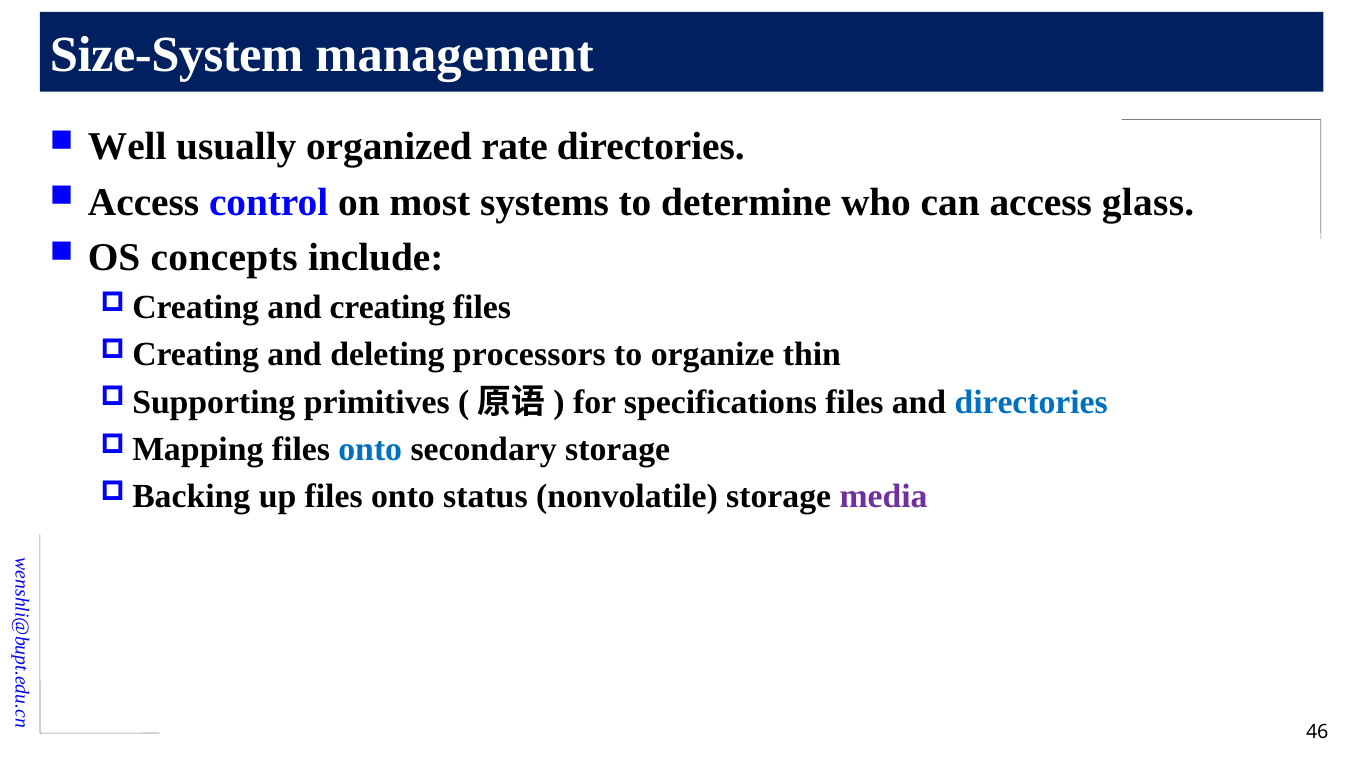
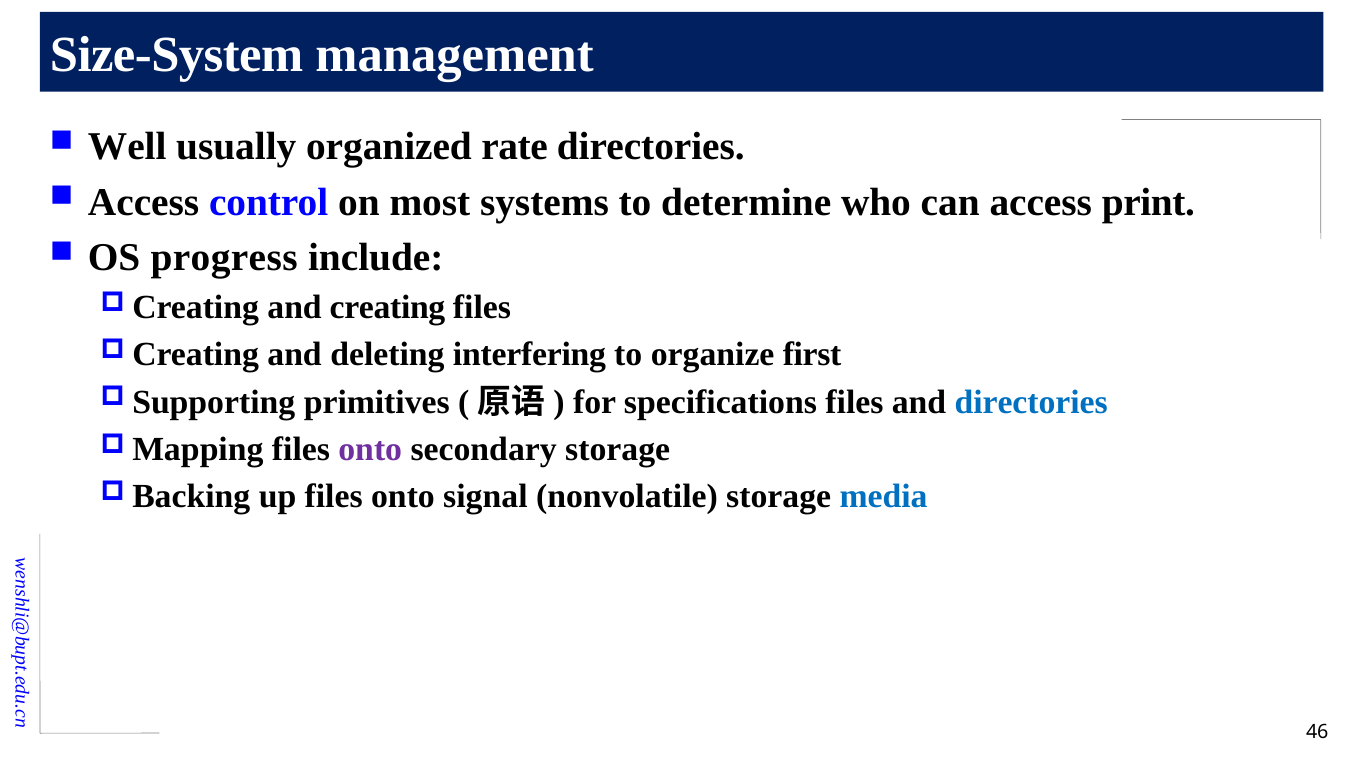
glass: glass -> print (1148, 202)
concepts: concepts -> progress (224, 257)
processors: processors -> interfering (530, 355)
thin: thin -> first (812, 355)
onto colour: blue -> purple (370, 449)
status: status -> signal (485, 497)
media colour: purple -> blue (884, 497)
